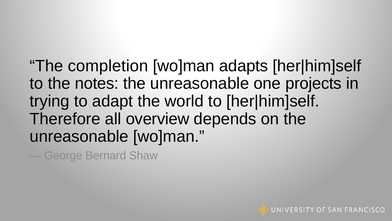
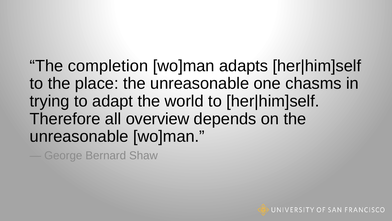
notes: notes -> place (97, 83)
projects: projects -> chasms (313, 83)
